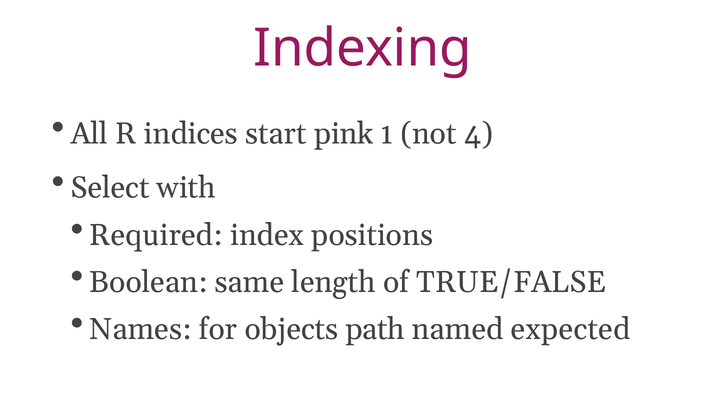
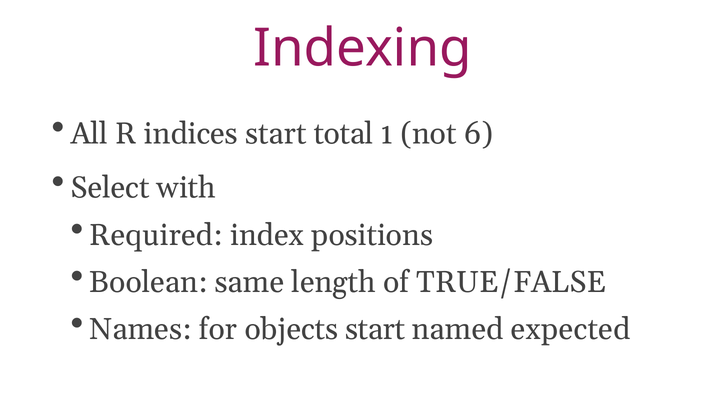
pink: pink -> total (344, 134)
4: 4 -> 6 (479, 134)
objects path: path -> start (375, 329)
